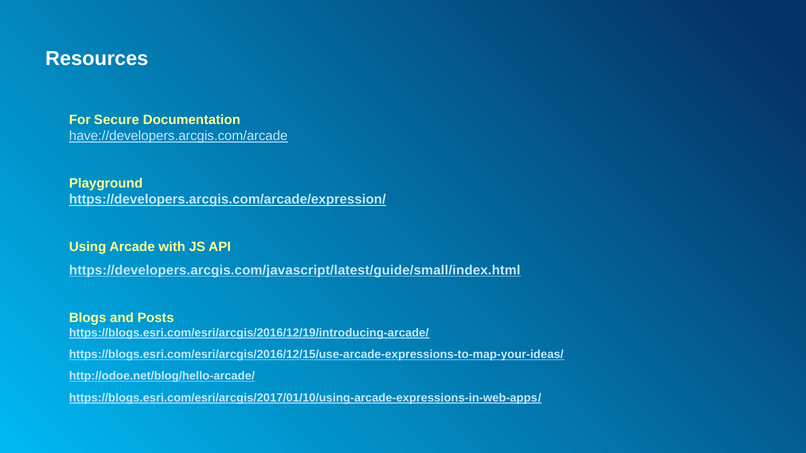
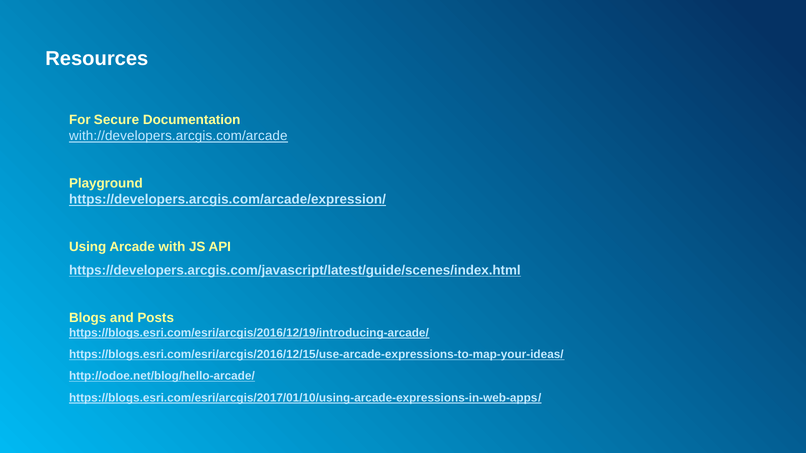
have://developers.arcgis.com/arcade: have://developers.arcgis.com/arcade -> with://developers.arcgis.com/arcade (178, 136)
https://developers.arcgis.com/javascript/latest/guide/small/index.html: https://developers.arcgis.com/javascript/latest/guide/small/index.html -> https://developers.arcgis.com/javascript/latest/guide/scenes/index.html (295, 271)
